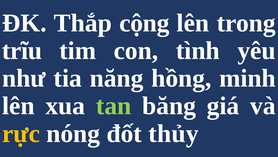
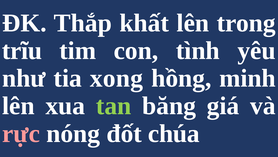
cộng: cộng -> khất (144, 23)
năng: năng -> xong (116, 78)
rực colour: yellow -> pink (21, 133)
thủy: thủy -> chúa (174, 133)
